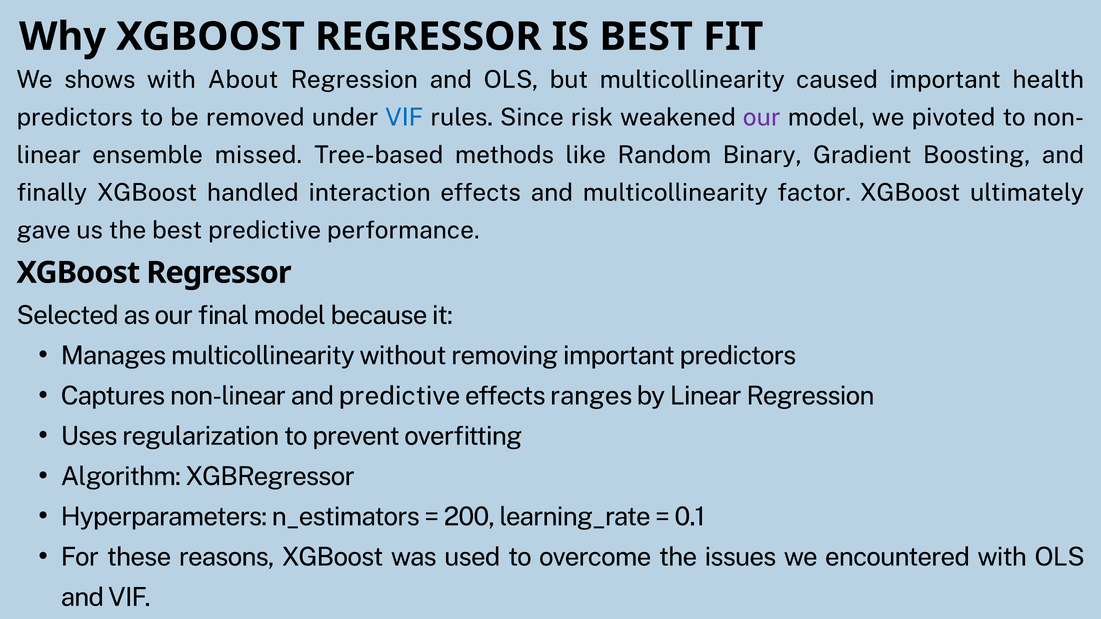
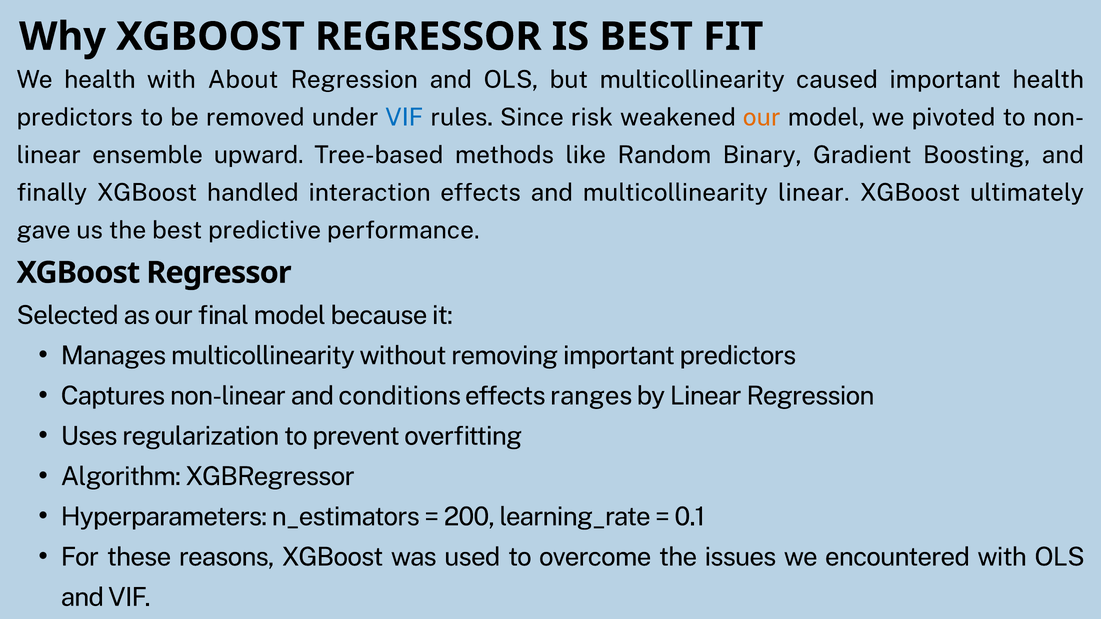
We shows: shows -> health (100, 80)
our colour: purple -> orange (762, 117)
missed: missed -> upward (259, 155)
multicollinearity factor: factor -> linear (814, 193)
and predictive: predictive -> conditions (400, 396)
